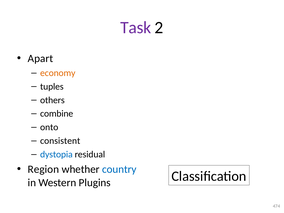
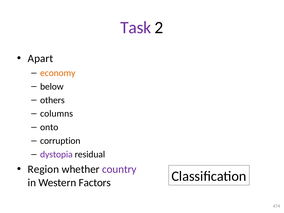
tuples: tuples -> below (52, 87)
combine: combine -> columns (57, 114)
consistent: consistent -> corruption (60, 141)
dystopia colour: blue -> purple (56, 154)
country colour: blue -> purple (119, 169)
Plugins: Plugins -> Factors (95, 183)
